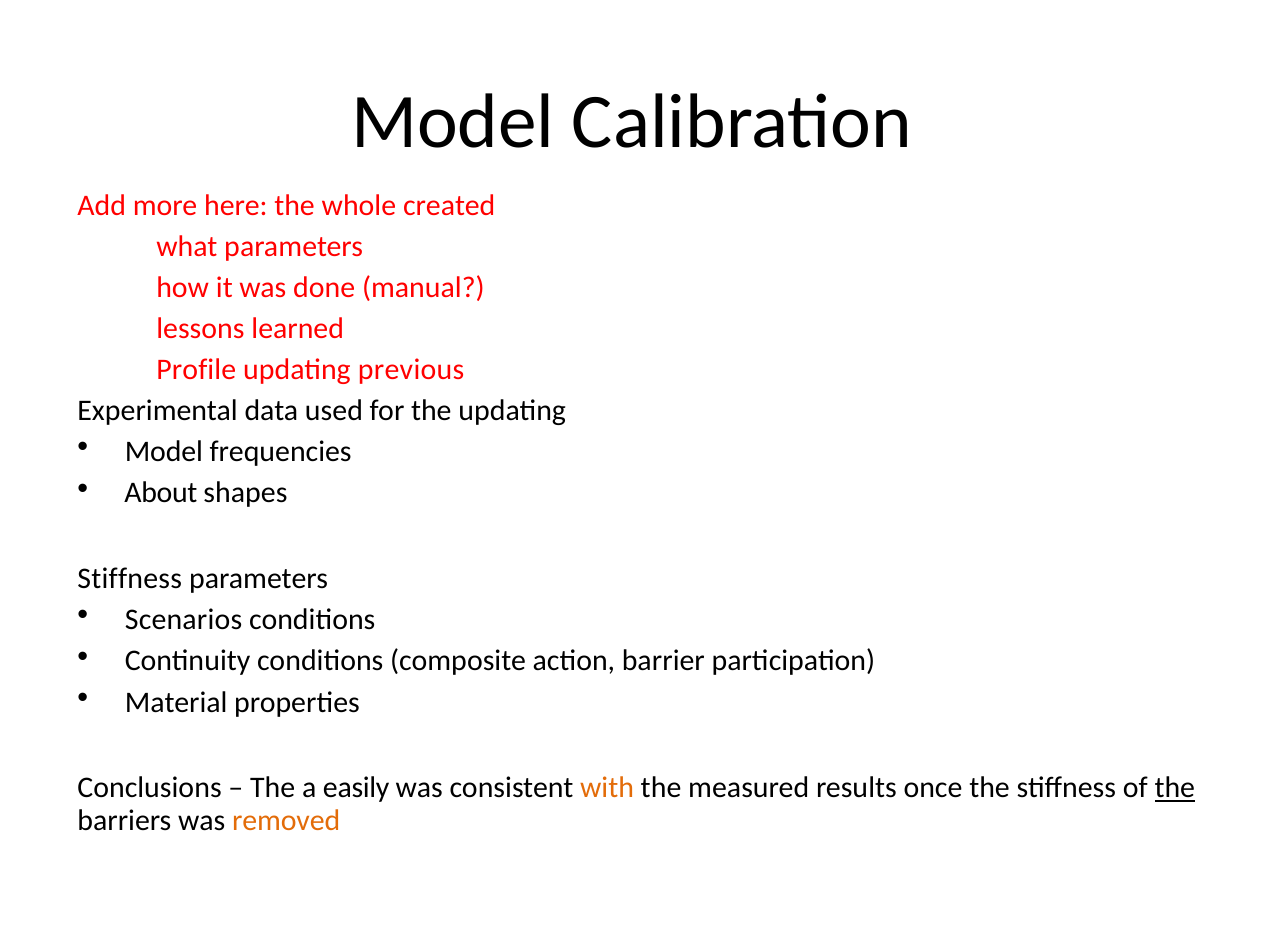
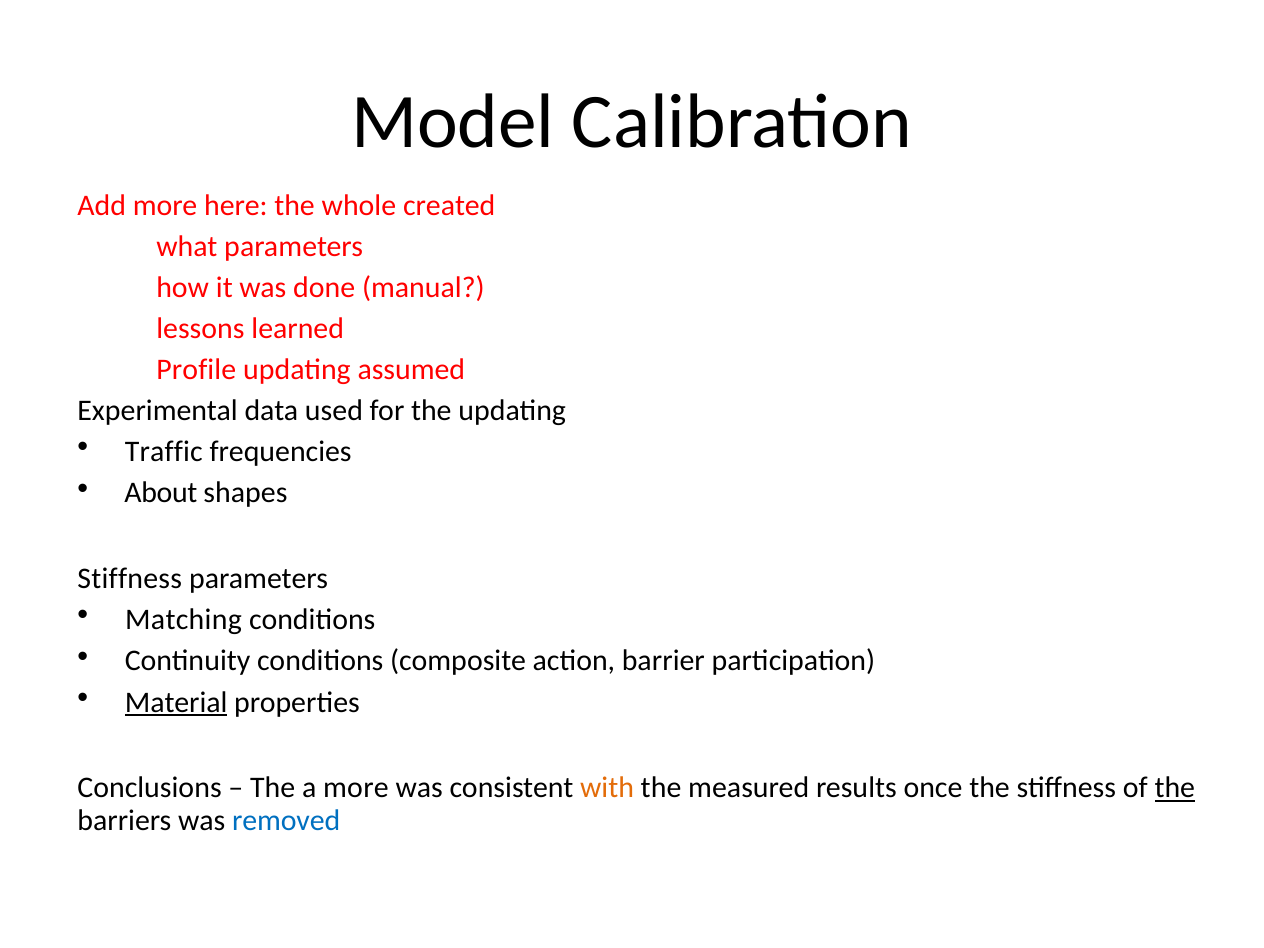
previous: previous -> assumed (411, 370)
Model: Model -> Traffic (164, 452)
Scenarios: Scenarios -> Matching (183, 620)
Material underline: none -> present (176, 702)
a easily: easily -> more (356, 788)
removed colour: orange -> blue (286, 820)
